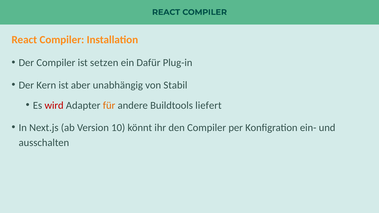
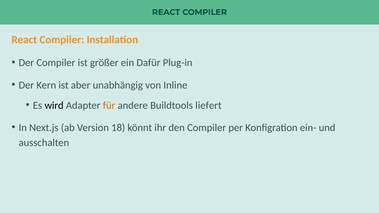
setzen: setzen -> größer (104, 63)
Stabil: Stabil -> Inline (175, 85)
wird colour: red -> black (54, 105)
10: 10 -> 18 (118, 128)
